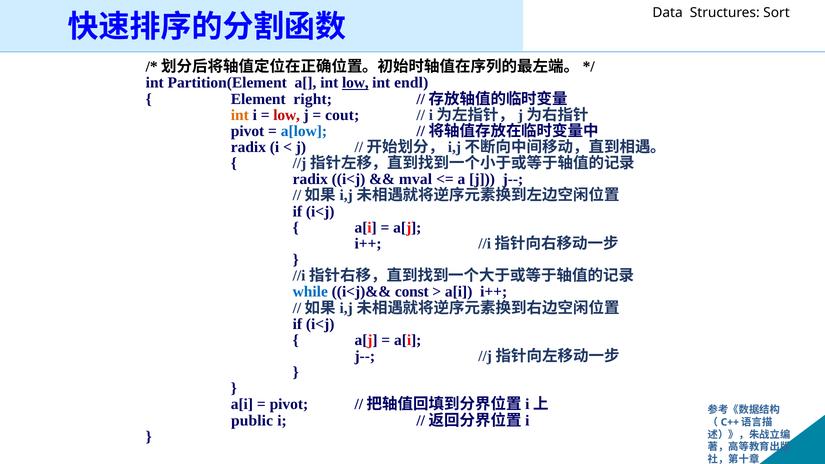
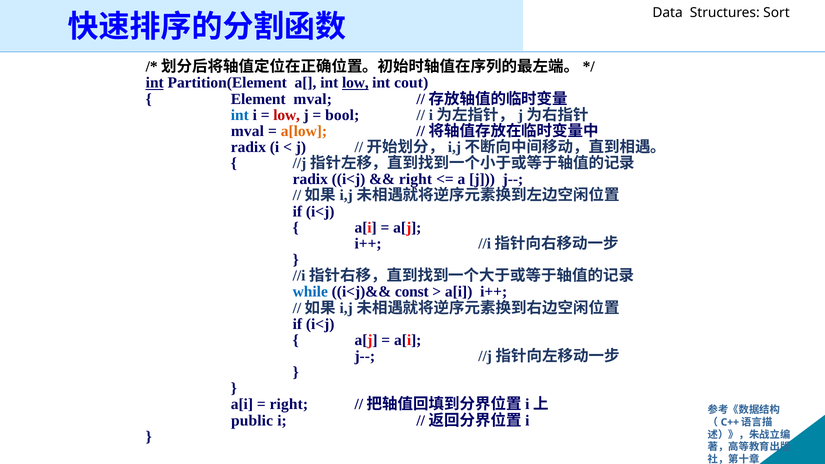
int underline: none -> present (155, 83)
endl: endl -> cout (411, 83)
Element right: right -> mval (313, 99)
int colour: orange -> blue (240, 115)
cout: cout -> bool (342, 115)
pivot: pivot -> mval (247, 131)
a[low colour: blue -> orange (304, 131)
mval: mval -> right (416, 179)
pivot: pivot -> right (289, 404)
